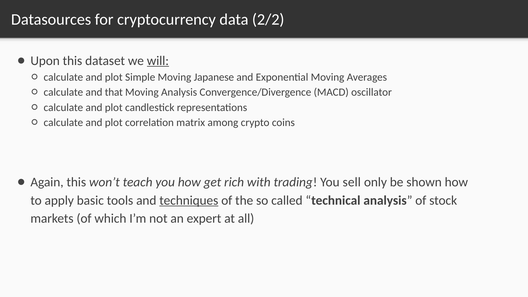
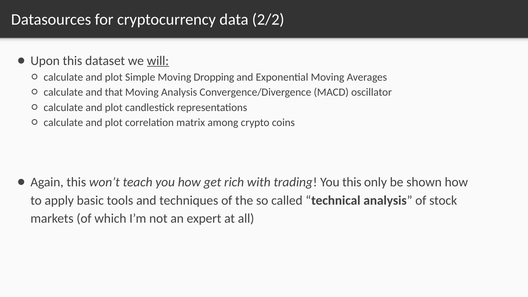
Japanese: Japanese -> Dropping (214, 77)
You sell: sell -> this (352, 182)
techniques underline: present -> none (189, 200)
